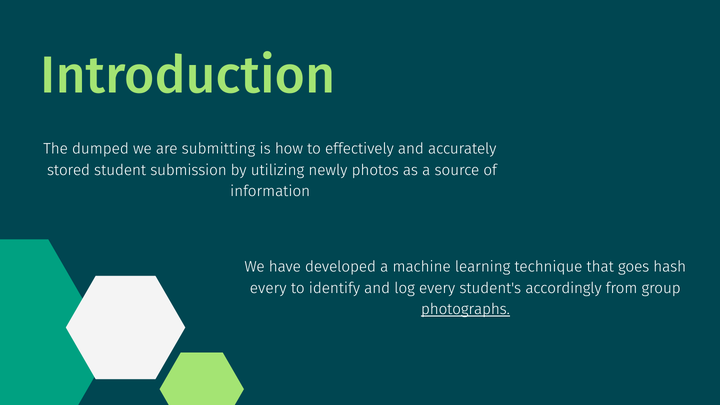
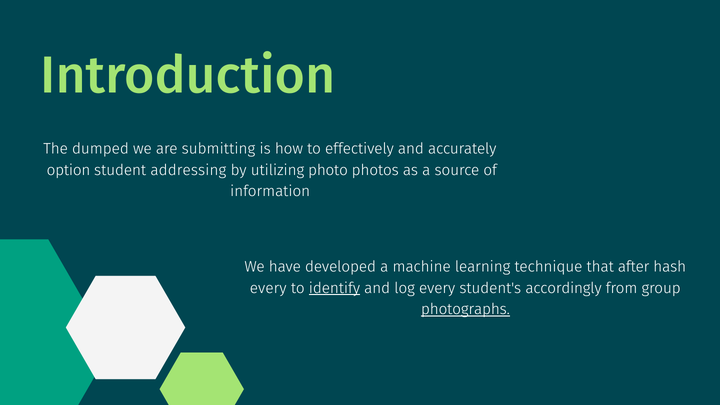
stored: stored -> option (69, 170)
submission: submission -> addressing (188, 170)
newly: newly -> photo (328, 170)
goes: goes -> after (634, 267)
identify underline: none -> present (334, 288)
